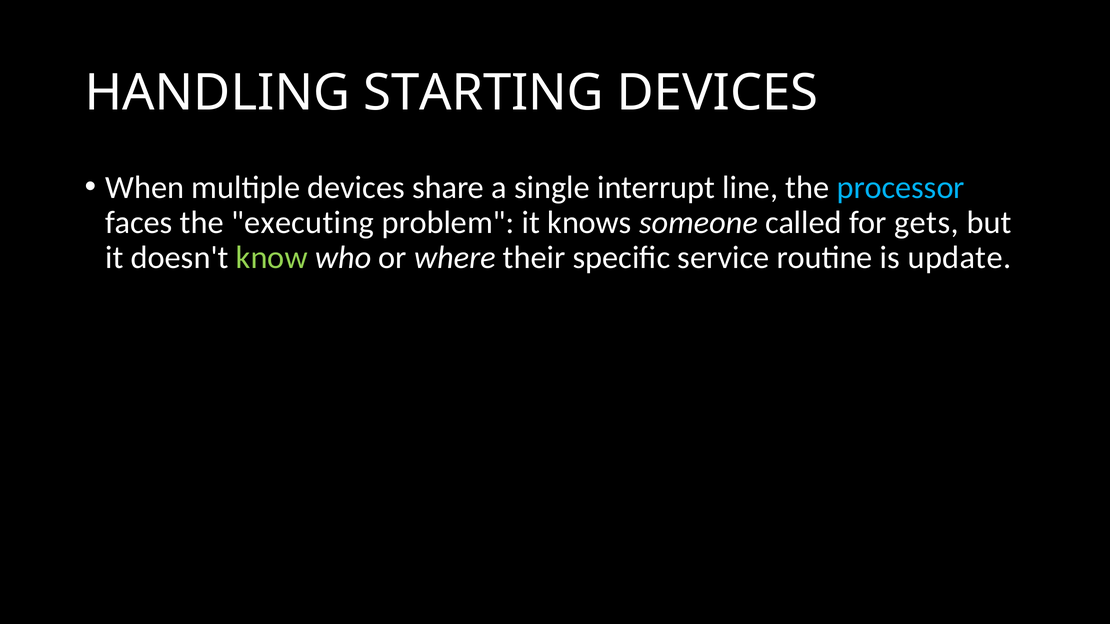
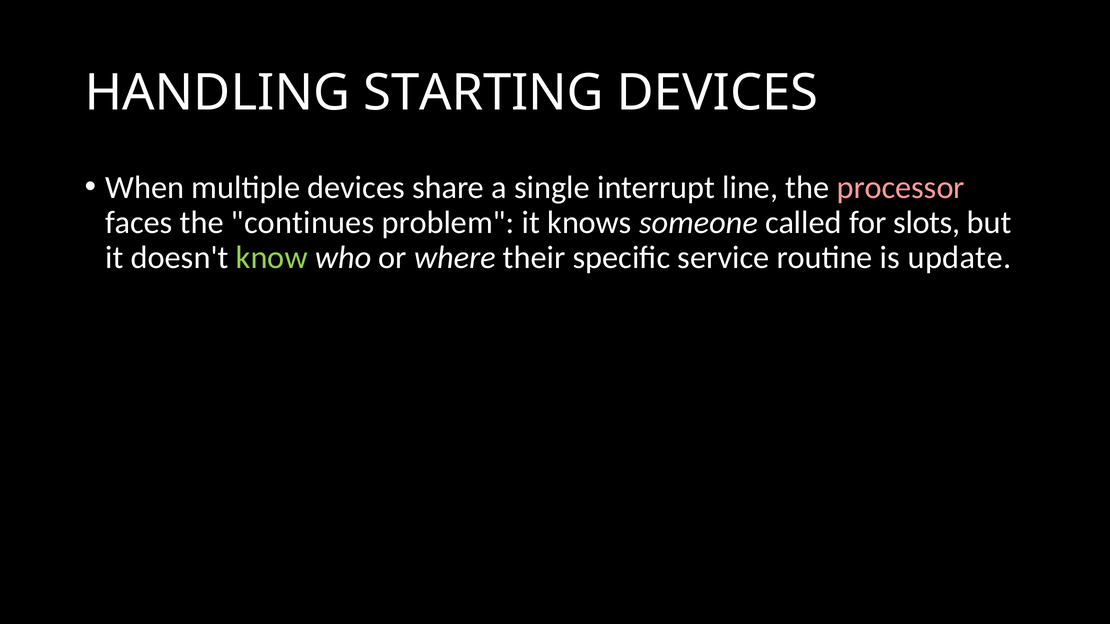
processor colour: light blue -> pink (901, 188)
executing: executing -> continues (303, 223)
gets: gets -> slots (927, 223)
